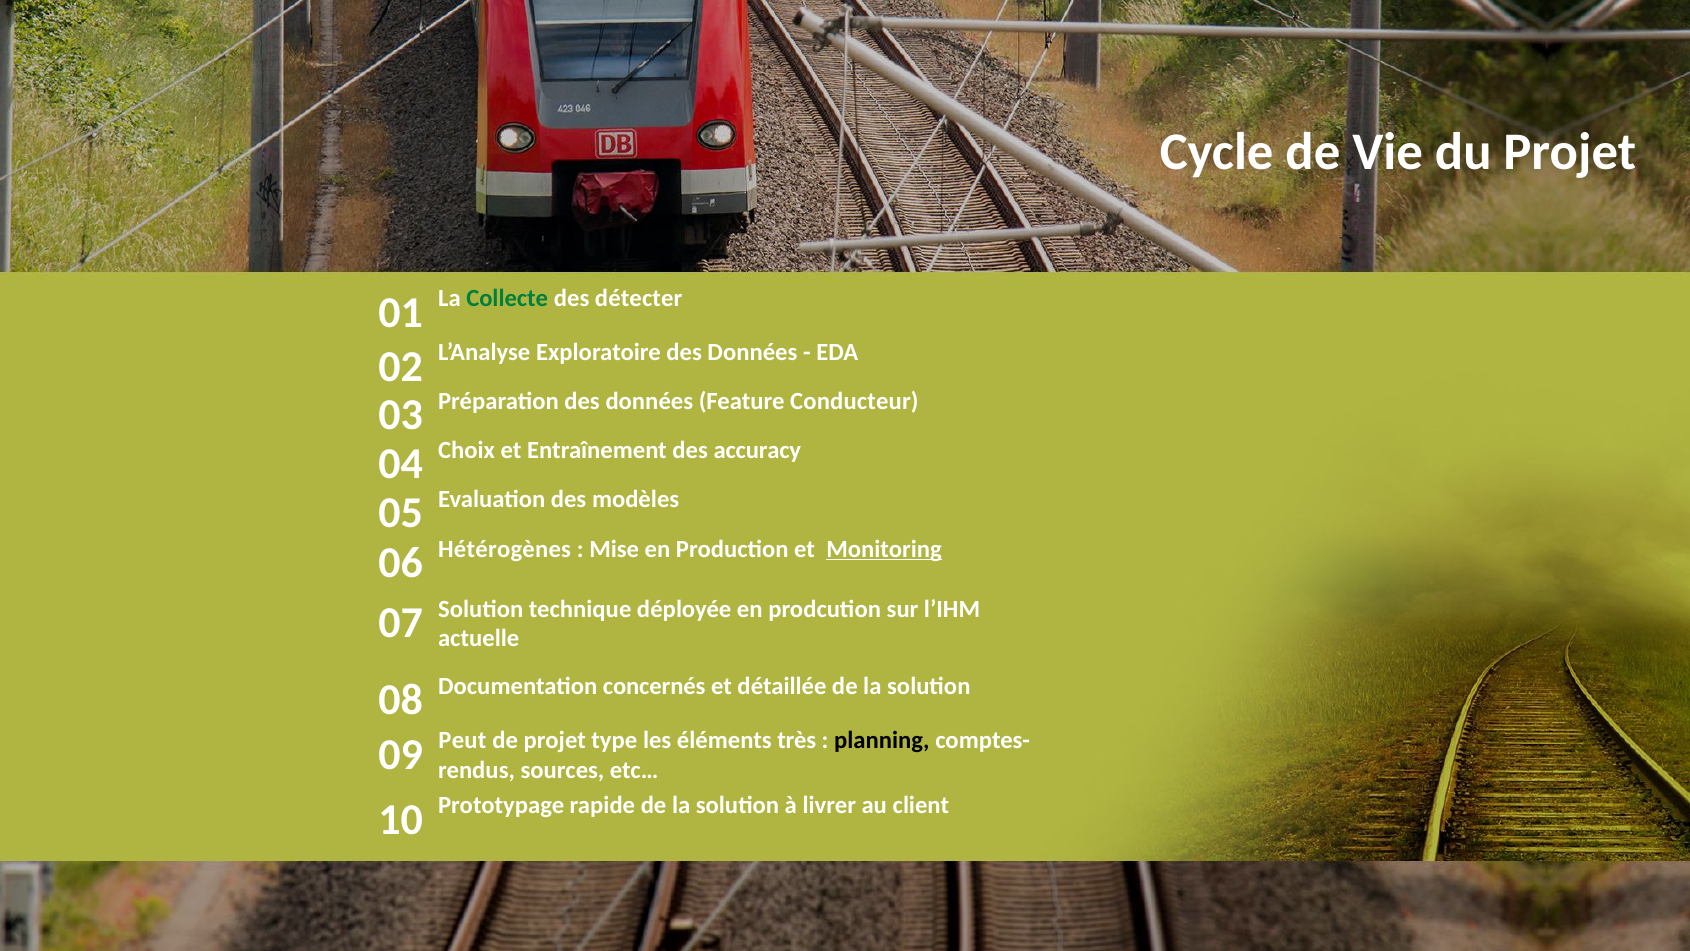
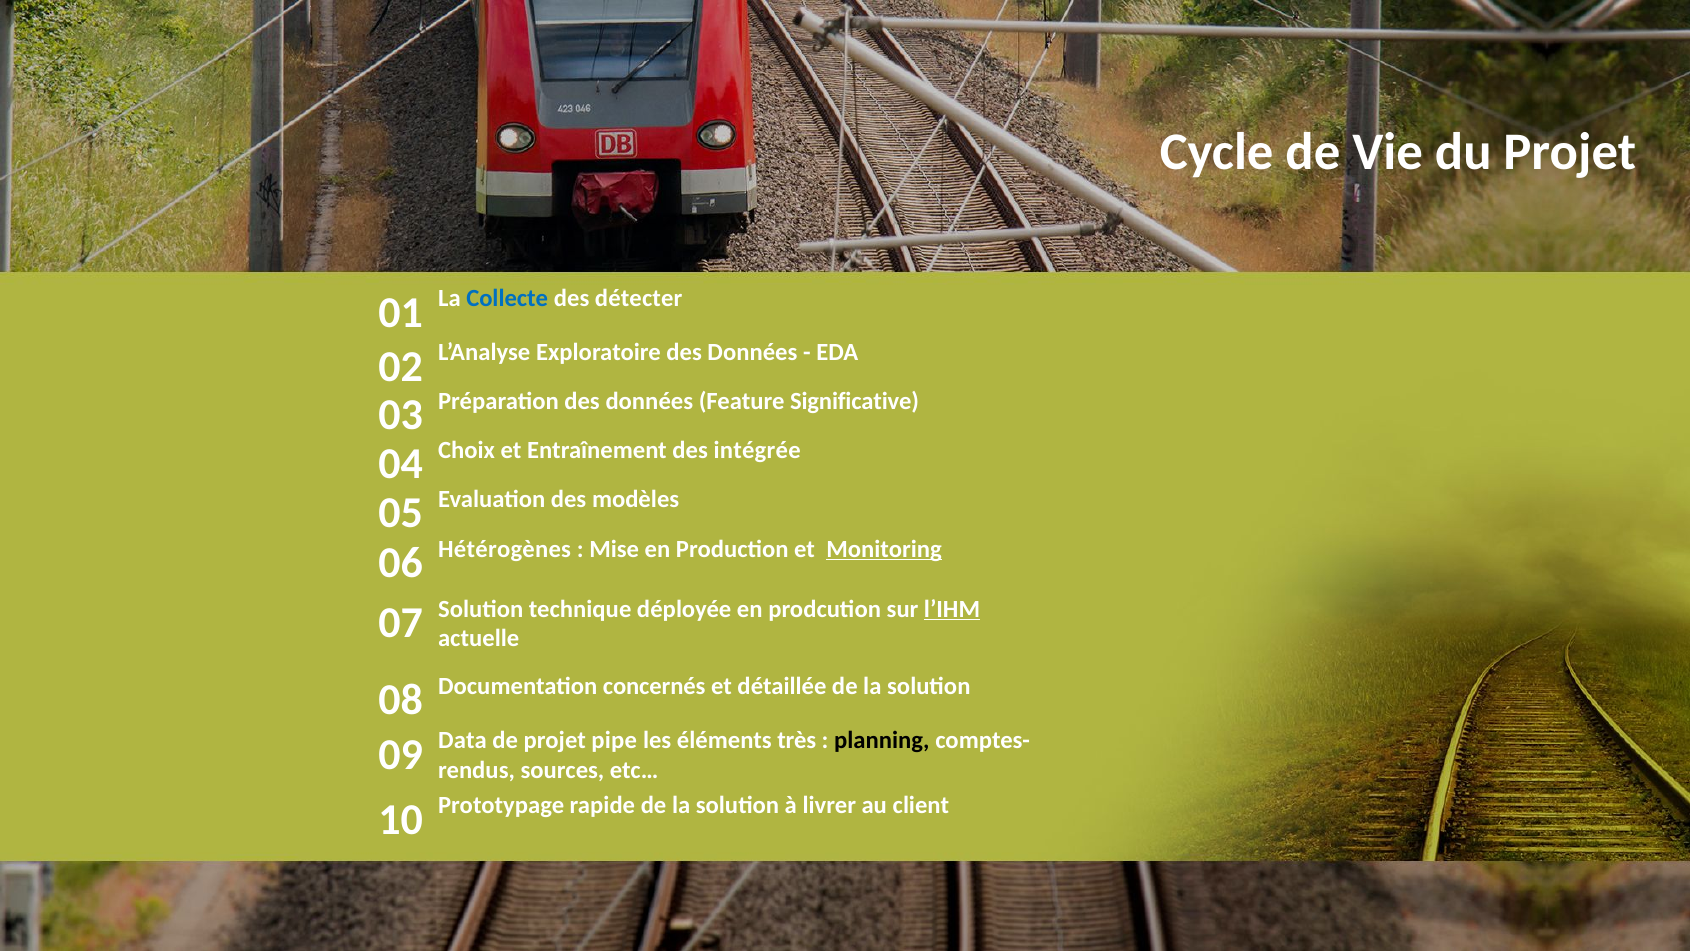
Collecte colour: green -> blue (507, 298)
Conducteur: Conducteur -> Significative (855, 401)
accuracy: accuracy -> intégrée (757, 450)
l’IHM underline: none -> present (952, 609)
Peut: Peut -> Data (462, 740)
type: type -> pipe (614, 740)
